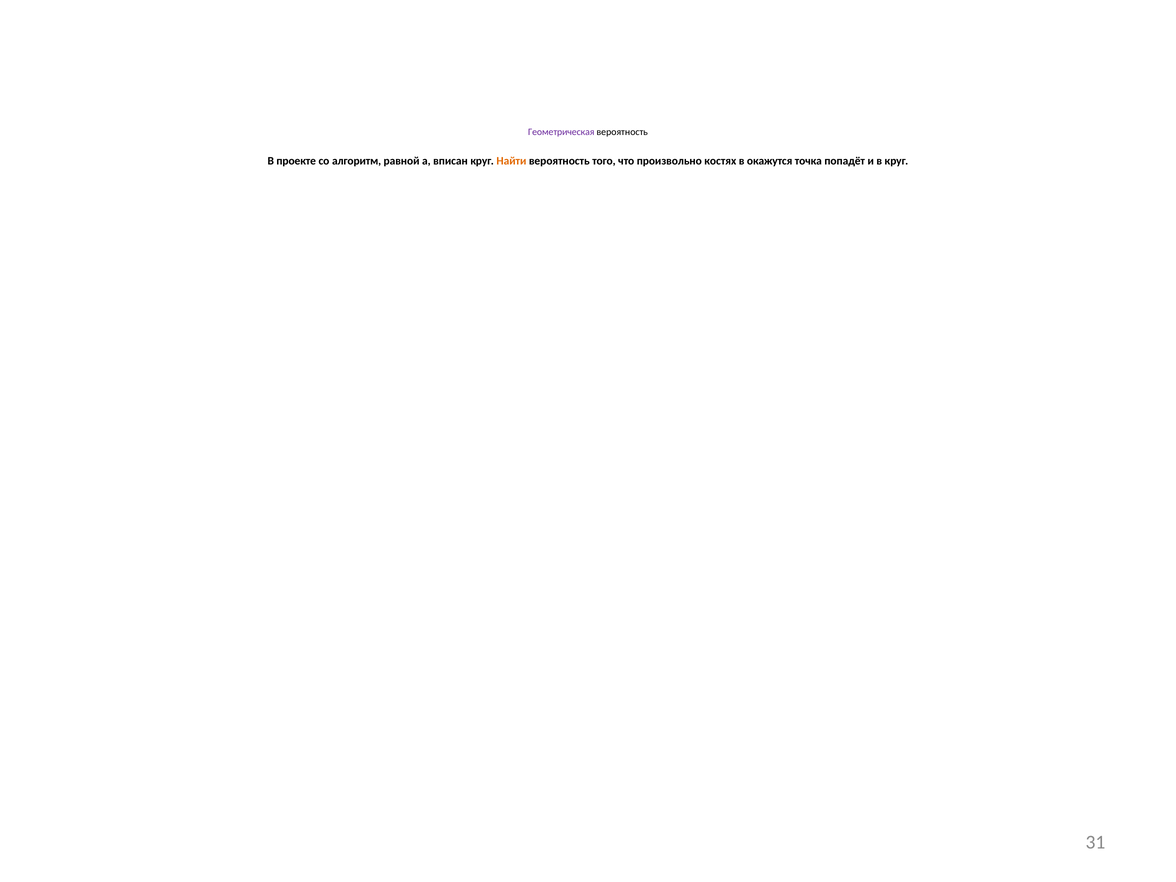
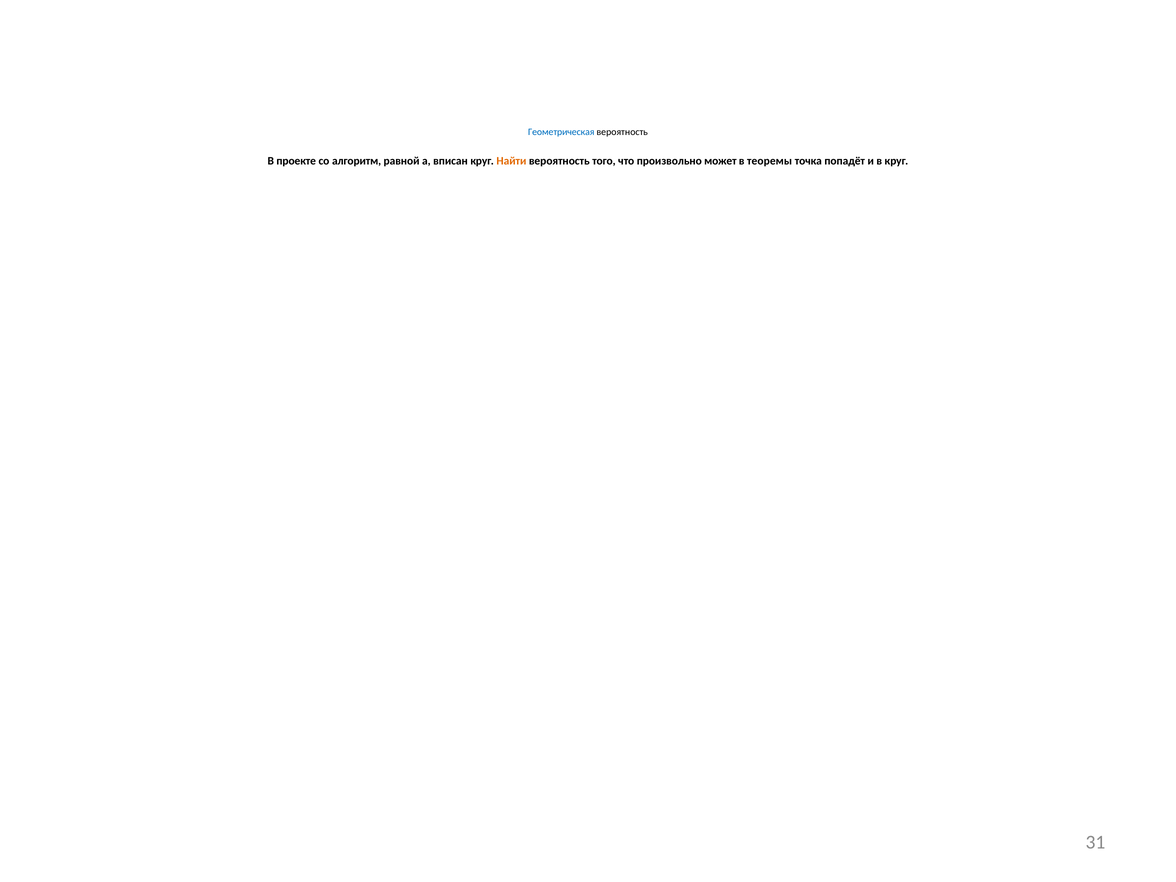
Геометрическая colour: purple -> blue (561, 132)
костях: костях -> может (720, 161)
окажутся: окажутся -> теоремы (770, 161)
